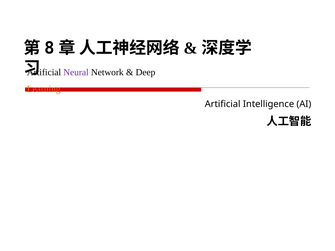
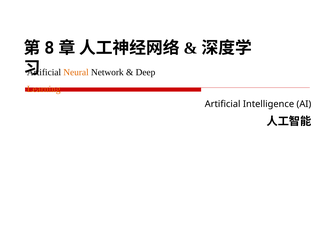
Neural colour: purple -> orange (76, 72)
